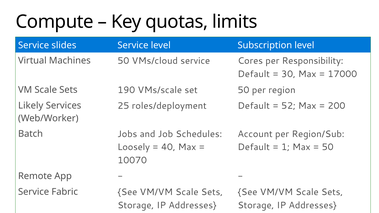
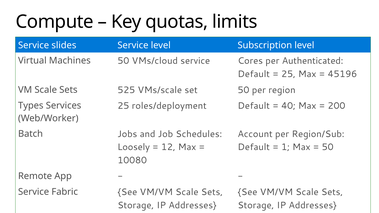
Responsibility: Responsibility -> Authenticated (313, 61)
30: 30 -> 25 (288, 74)
17000: 17000 -> 45196 (342, 74)
190: 190 -> 525 (126, 90)
52: 52 -> 40 (288, 106)
Likely: Likely -> Types (31, 106)
40: 40 -> 12 (168, 147)
10070: 10070 -> 10080 (132, 160)
